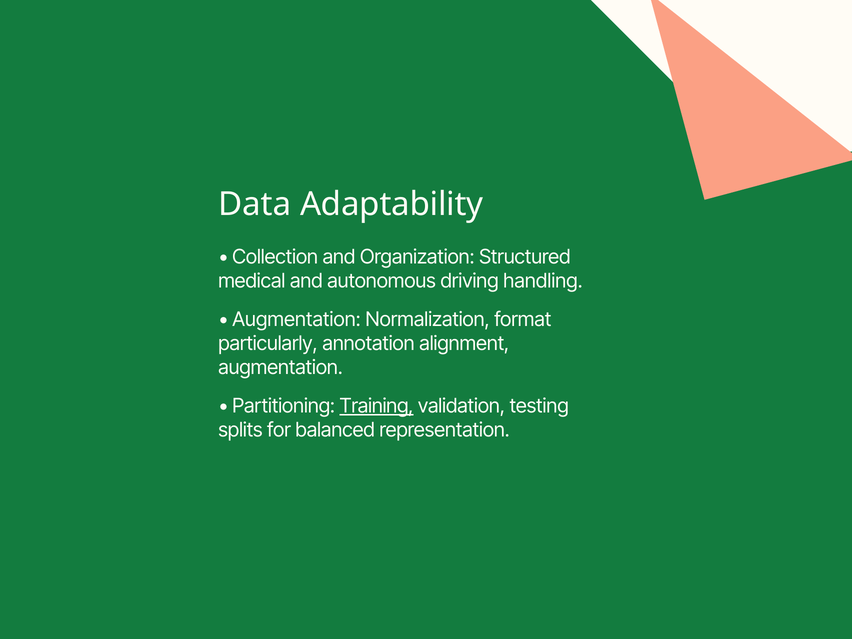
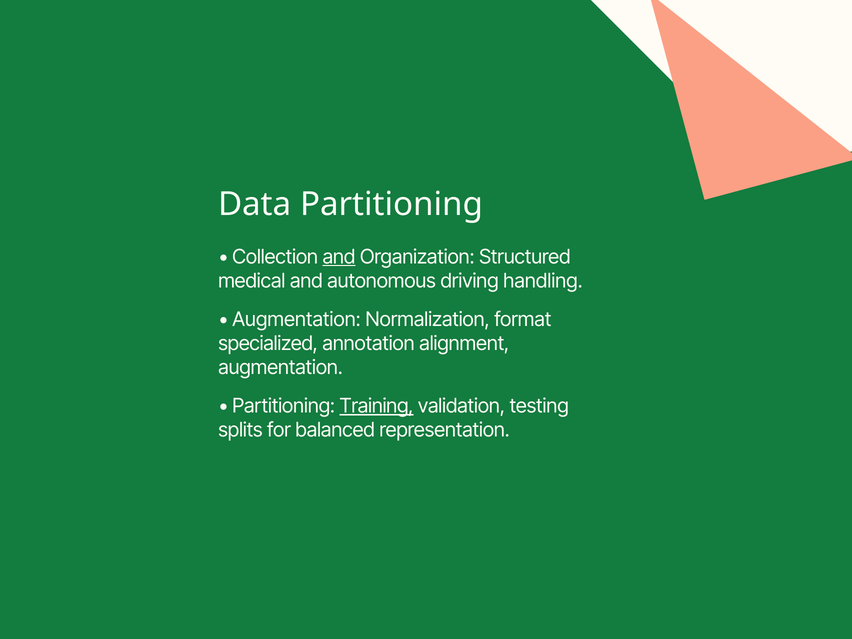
Data Adaptability: Adaptability -> Partitioning (392, 204)
and underline: none -> present (339, 257)
particularly: particularly -> specialized (268, 344)
